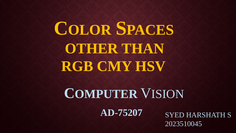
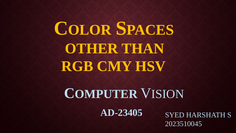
AD-75207: AD-75207 -> AD-23405 (121, 112)
